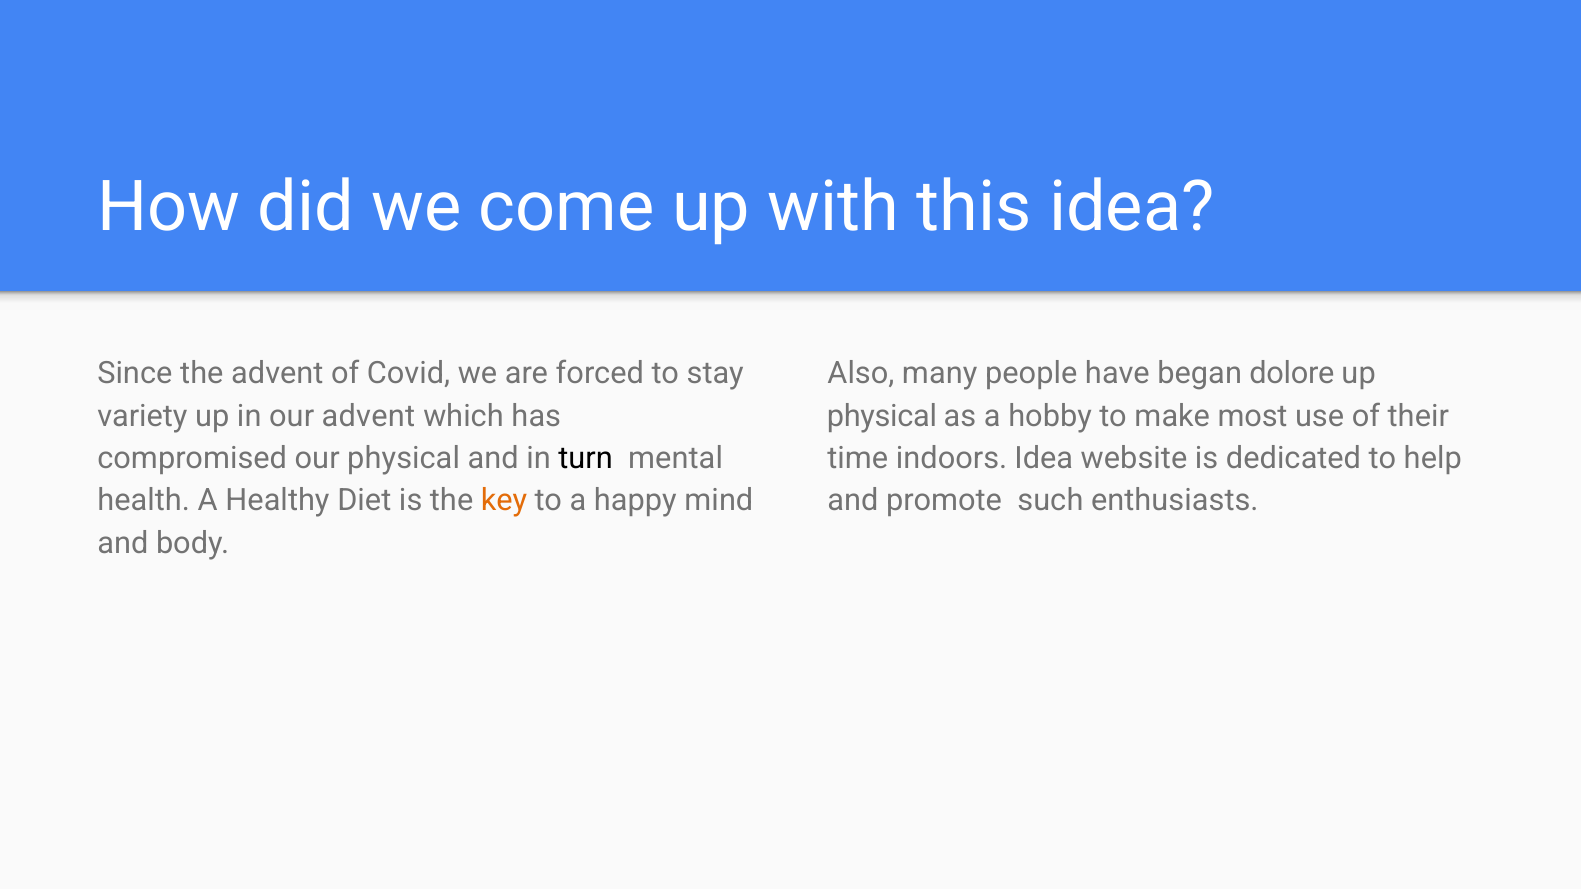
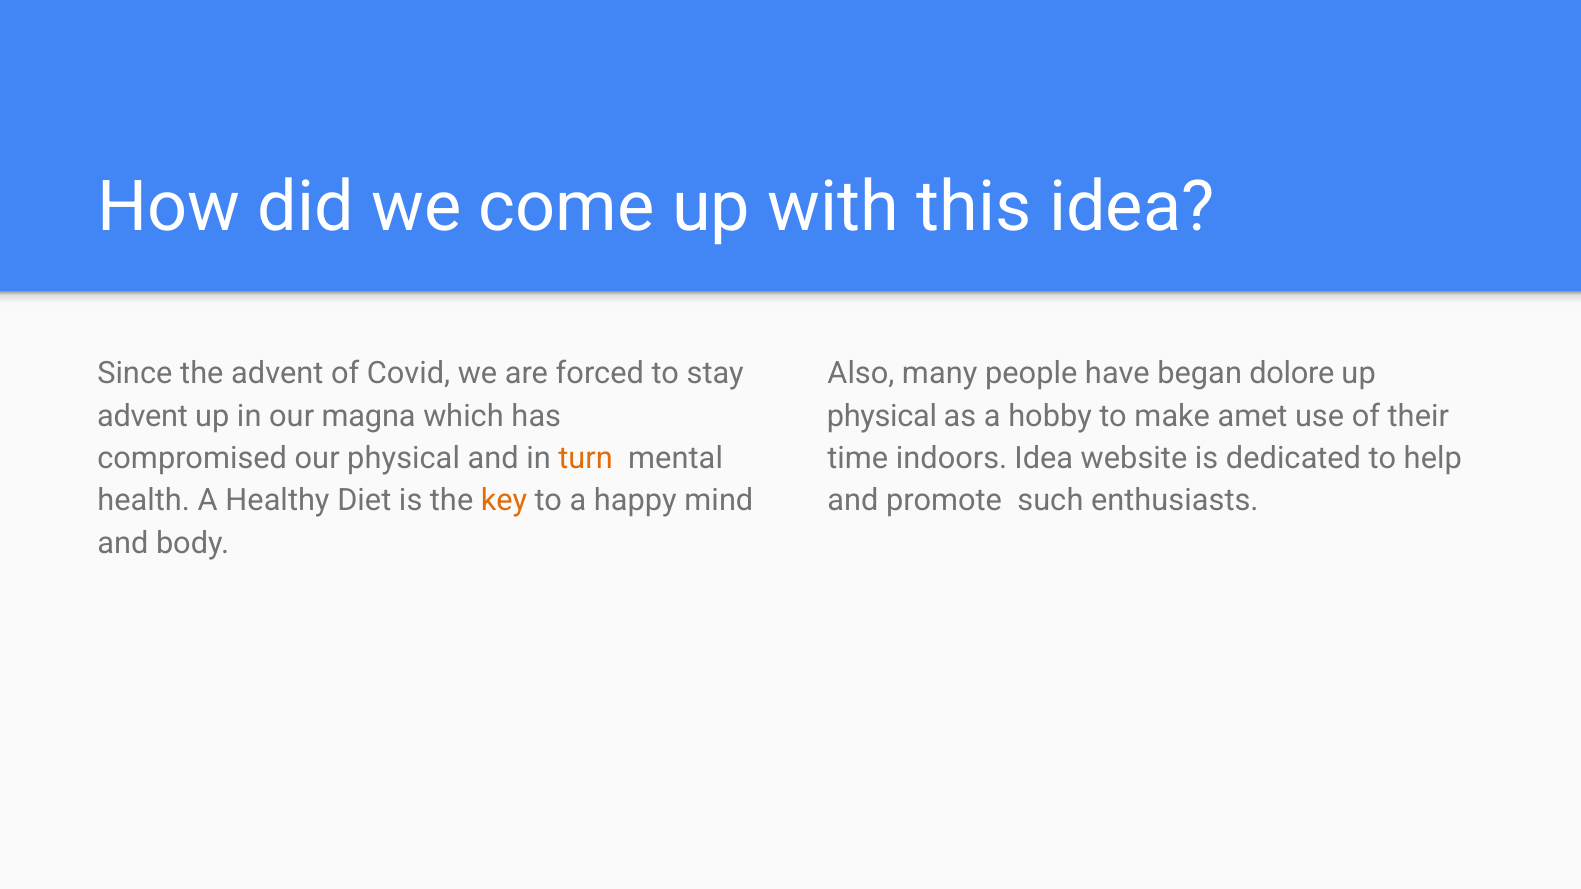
variety: variety -> advent (143, 416)
our advent: advent -> magna (369, 416)
most: most -> amet (1253, 416)
turn colour: black -> orange (586, 458)
